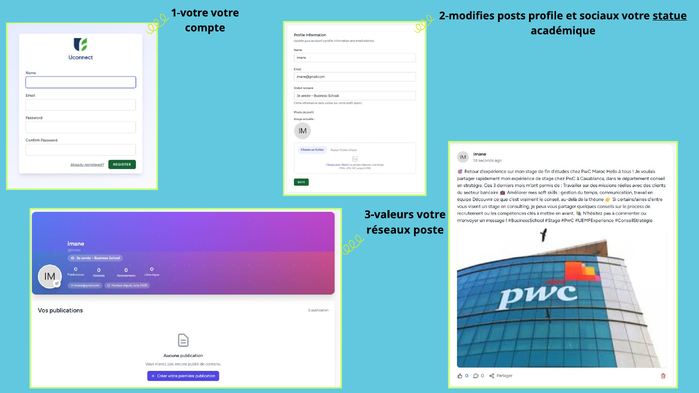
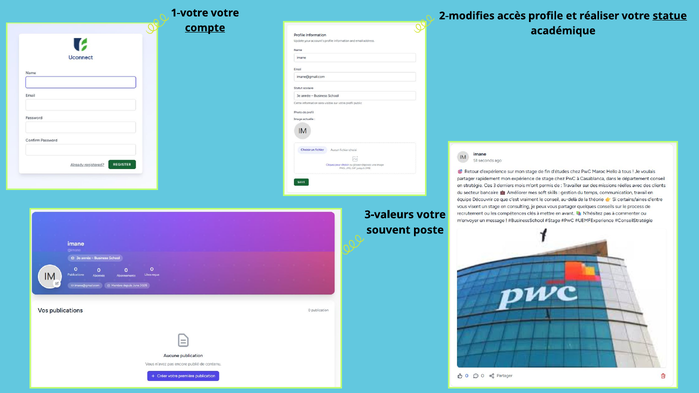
posts: posts -> accès (511, 16)
sociaux: sociaux -> réaliser (599, 16)
compte underline: none -> present (205, 28)
réseaux: réseaux -> souvent (388, 230)
